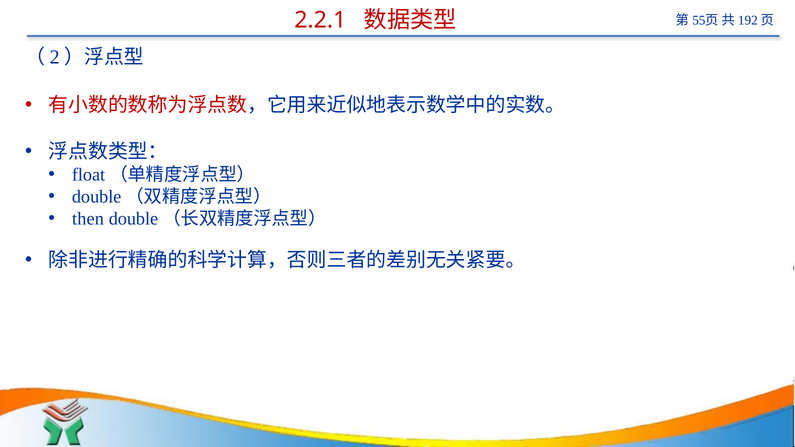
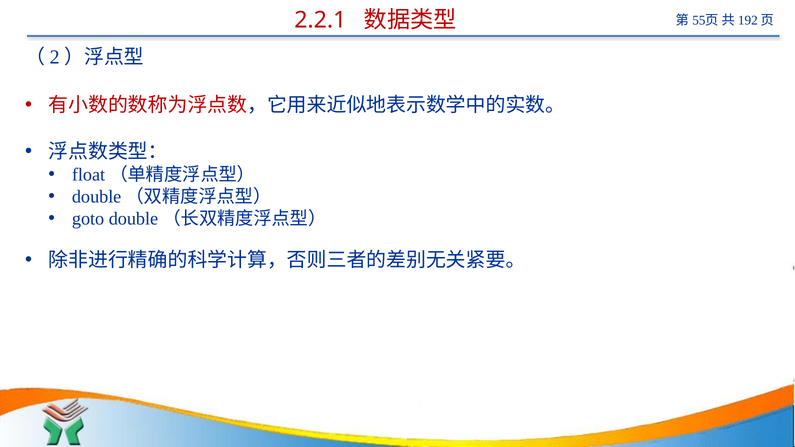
then: then -> goto (88, 219)
